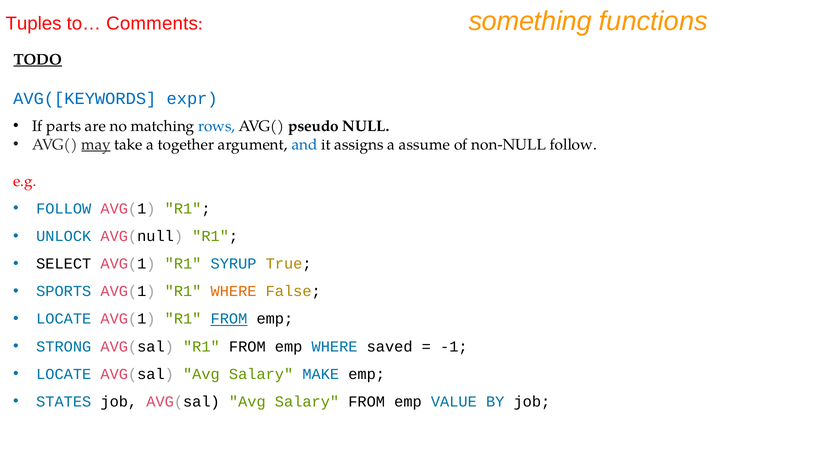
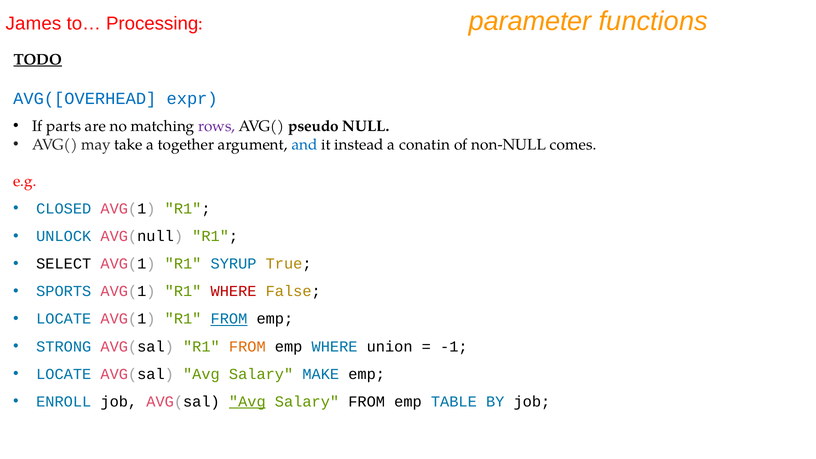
Tuples: Tuples -> James (33, 23)
Comments: Comments -> Processing (152, 23)
something: something -> parameter (530, 21)
AVG([KEYWORDS: AVG([KEYWORDS -> AVG([OVERHEAD (85, 99)
rows colour: blue -> purple (217, 126)
may underline: present -> none (96, 145)
assigns: assigns -> instead (359, 145)
assume: assume -> conatin (425, 145)
non-NULL follow: follow -> comes (573, 145)
FOLLOW: FOLLOW -> CLOSED (64, 209)
WHERE colour: orange -> red (234, 291)
FROM colour: black -> orange (247, 346)
saved: saved -> union (390, 346)
STATES: STATES -> ENROLL (64, 402)
Avg underline: none -> present (247, 402)
VALUE: VALUE -> TABLE (454, 402)
